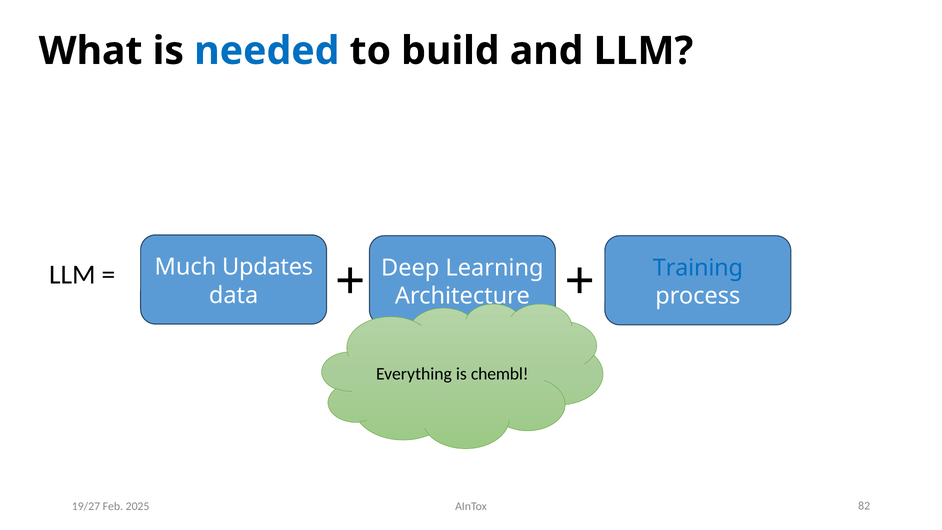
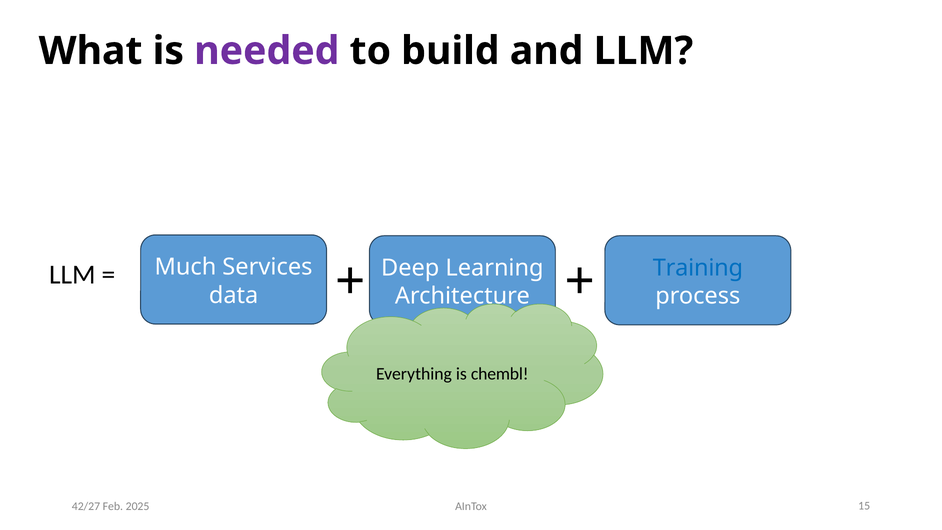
needed colour: blue -> purple (267, 51)
Updates: Updates -> Services (267, 267)
19/27: 19/27 -> 42/27 (86, 506)
82: 82 -> 15 (864, 506)
